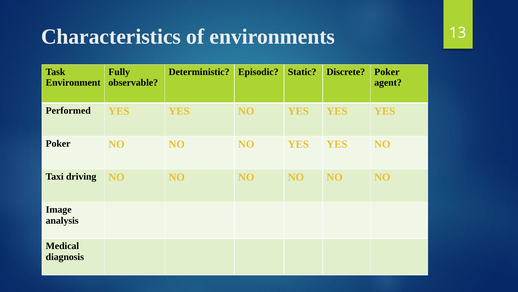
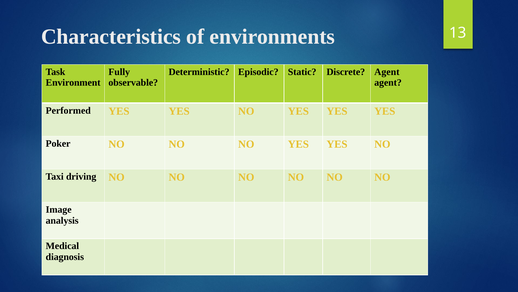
Discrete Poker: Poker -> Agent (387, 72)
